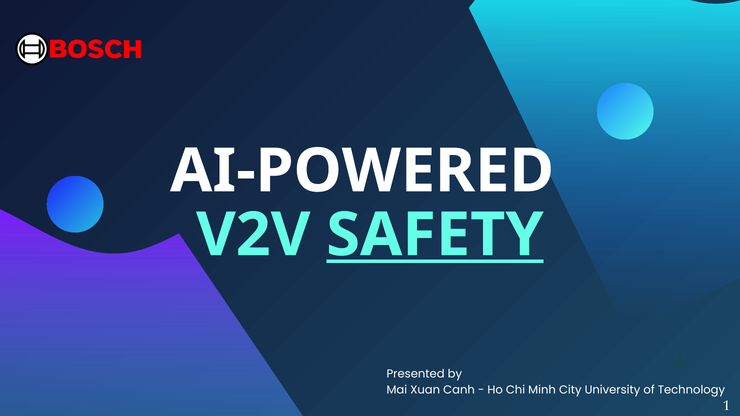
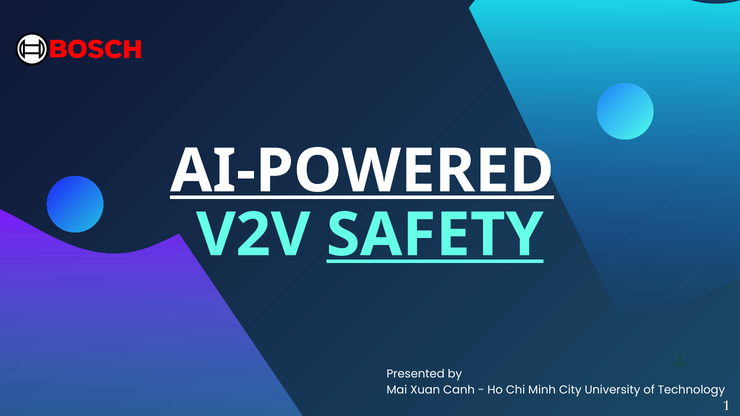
AI-POWERED underline: none -> present (362, 171)
